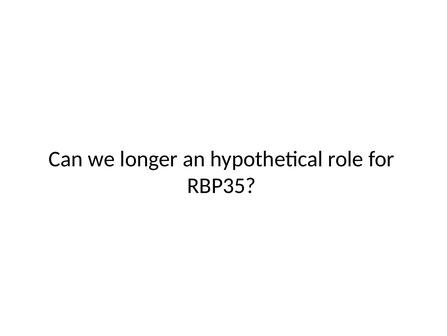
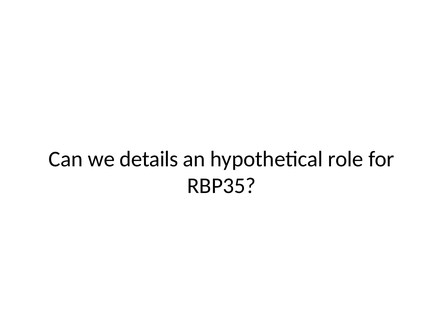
longer: longer -> details (149, 159)
